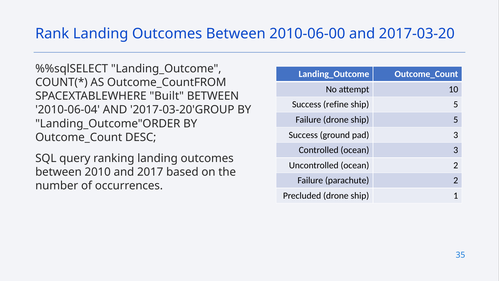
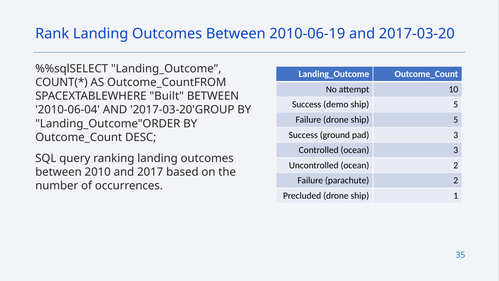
2010-06-00: 2010-06-00 -> 2010-06-19 (307, 34)
refine: refine -> demo (336, 104)
